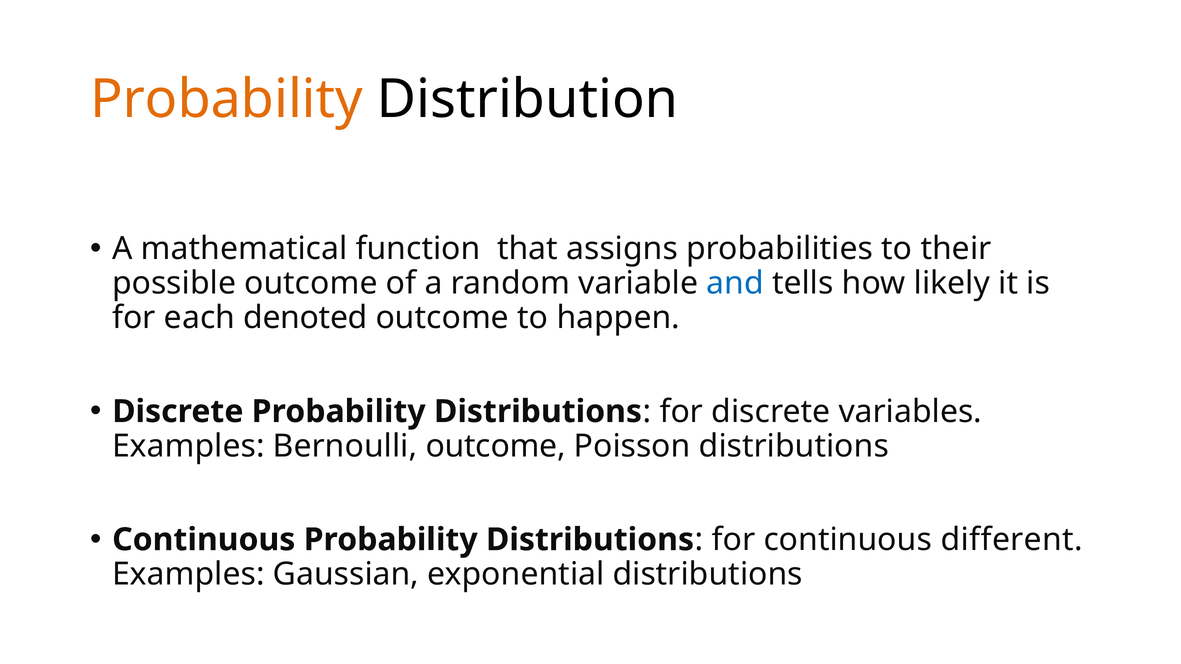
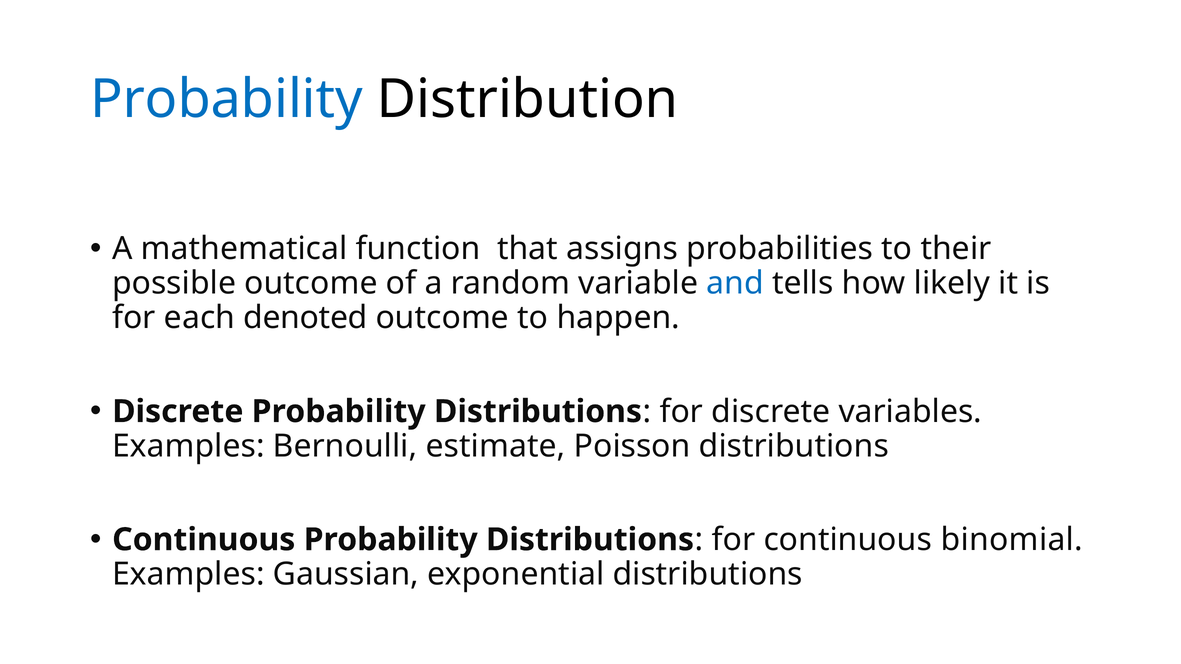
Probability colour: orange -> blue (226, 99)
Bernoulli outcome: outcome -> estimate (495, 446)
different: different -> binomial (1012, 540)
